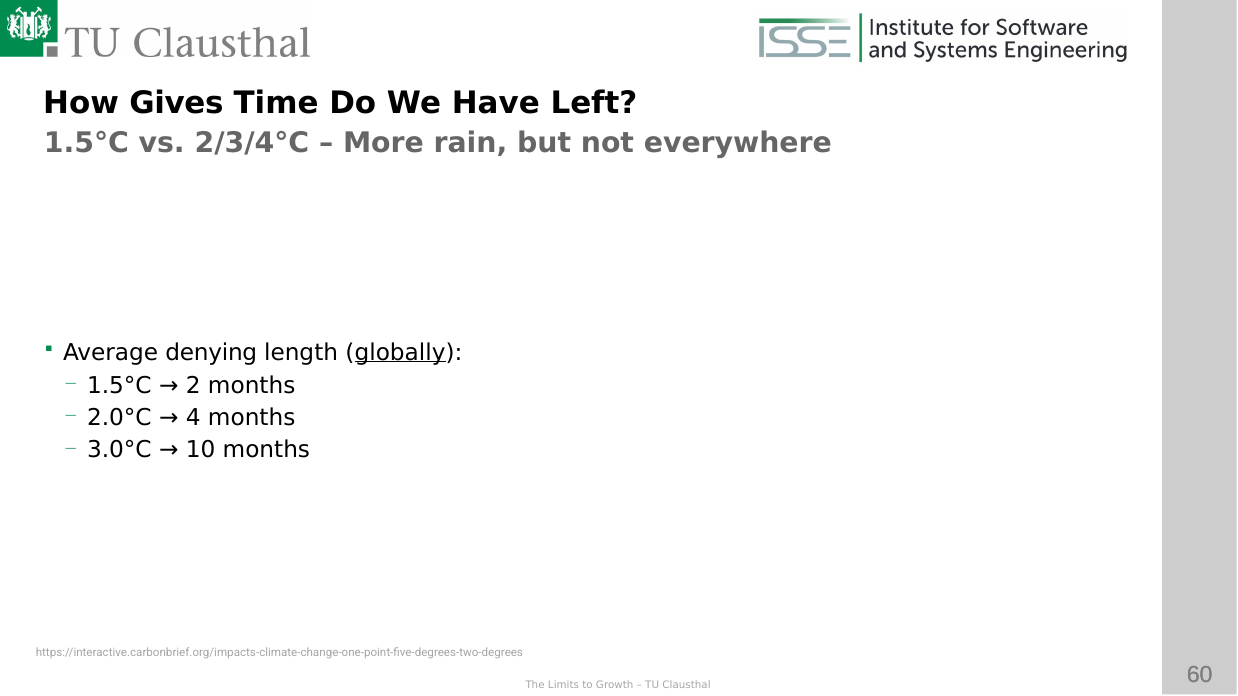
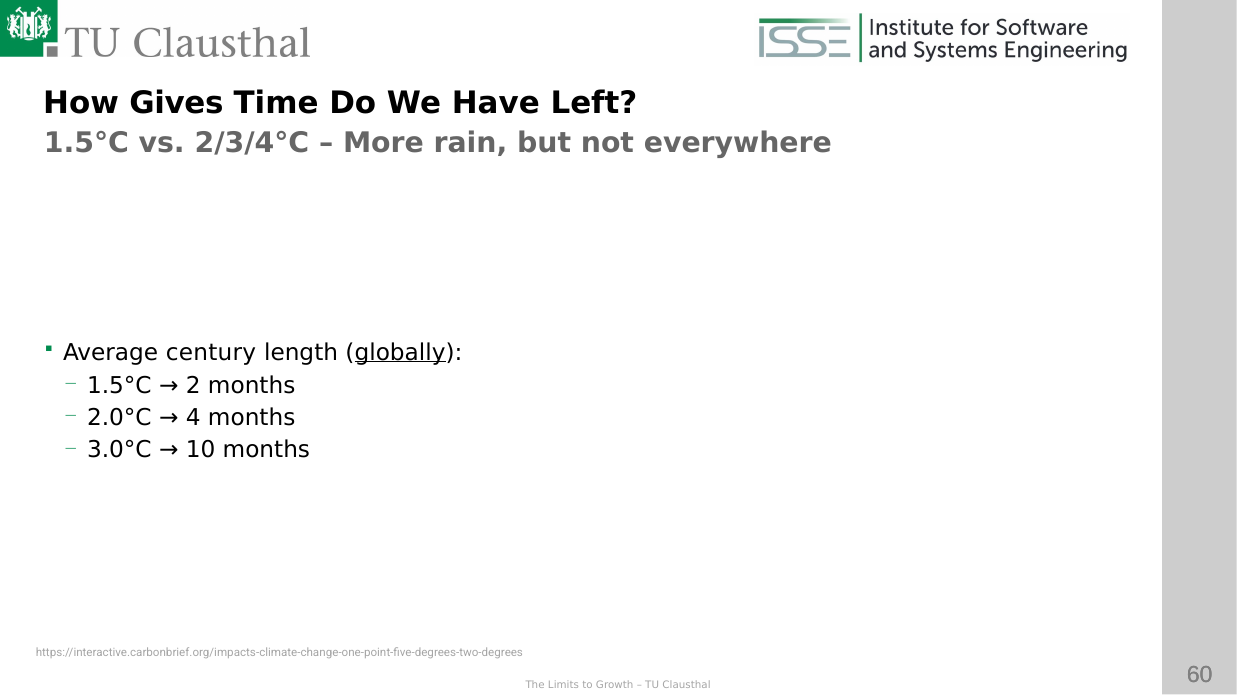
denying: denying -> century (211, 353)
